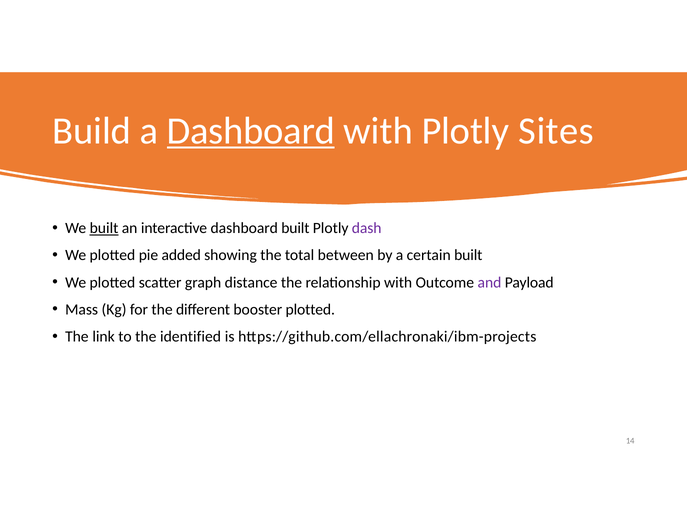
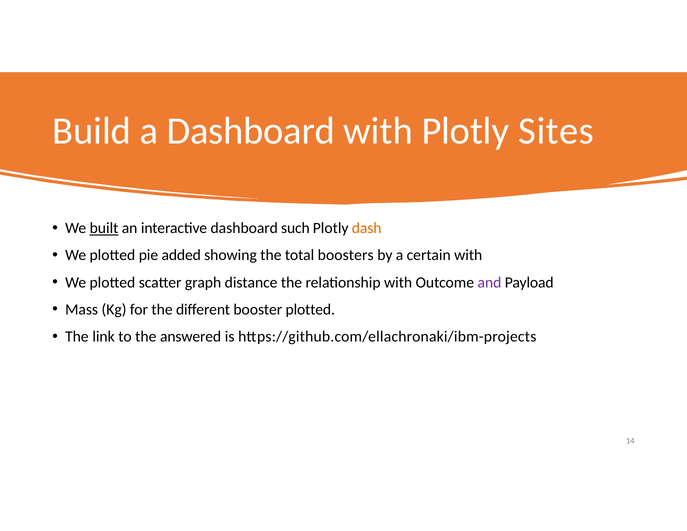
Dashboard underline: present -> none (251, 131)
dashboard built: built -> such (295, 228)
dash colour: purple -> orange (367, 228)
between: between -> boosters (346, 255)
certain built: built -> with (468, 255)
identified: identified -> answered (191, 337)
